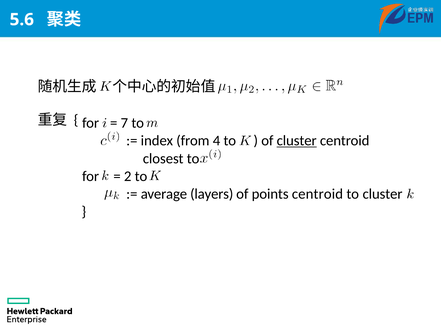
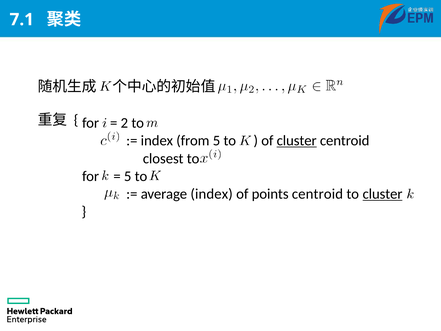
5.6: 5.6 -> 7.1 (22, 20)
7: 7 -> 2 (124, 123)
from 4: 4 -> 5 (216, 141)
2: 2 -> 5 (128, 176)
average layers: layers -> index (212, 194)
cluster underline: none -> present (383, 194)
